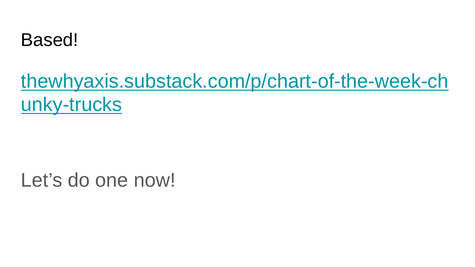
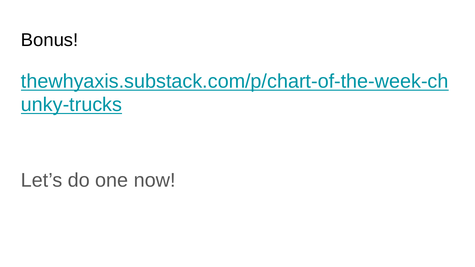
Based: Based -> Bonus (50, 40)
